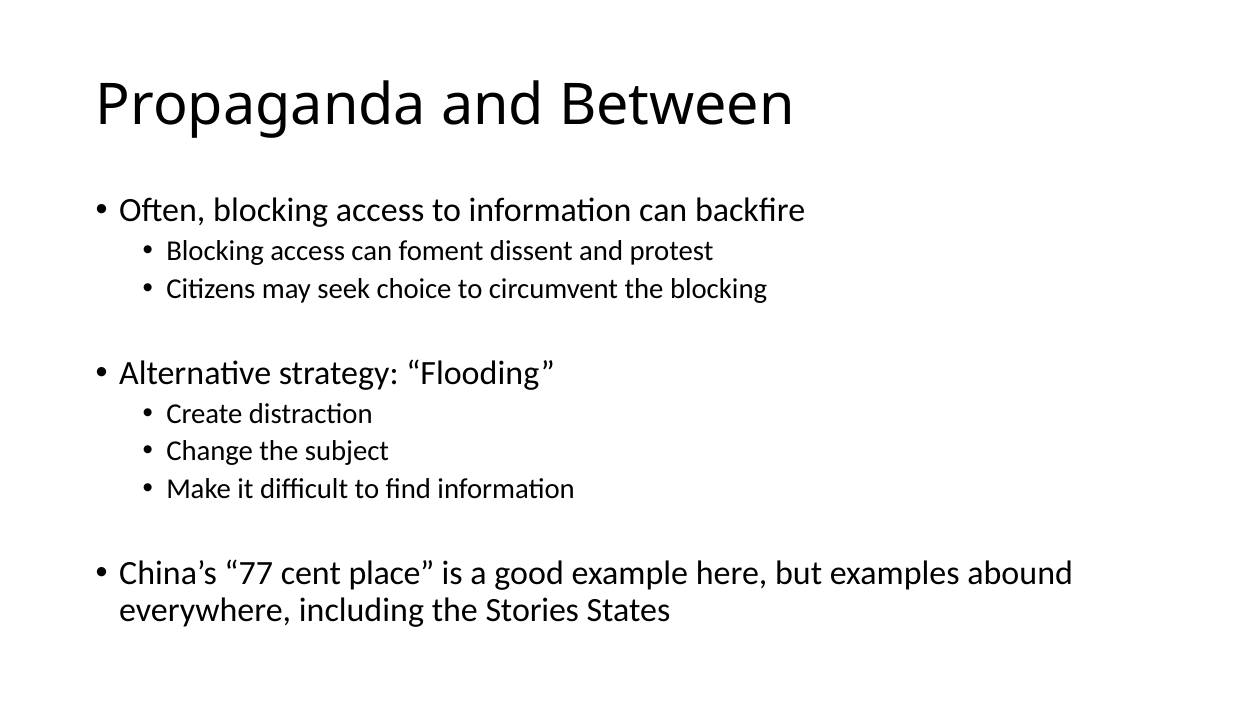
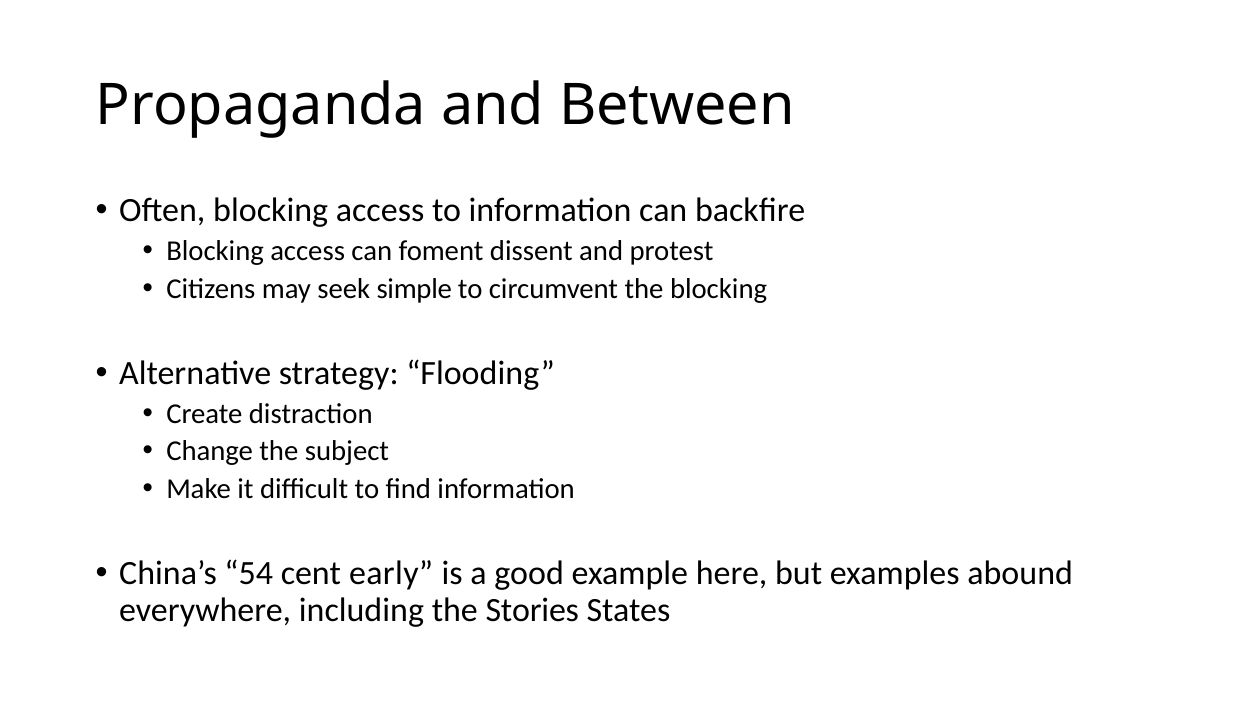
choice: choice -> simple (414, 289)
77: 77 -> 54 (249, 573)
place: place -> early (391, 573)
